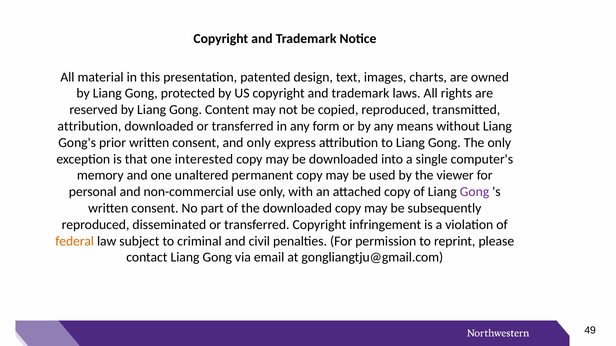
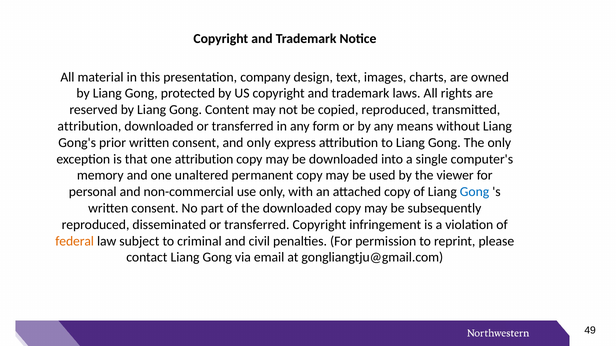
patented: patented -> company (265, 77)
one interested: interested -> attribution (204, 159)
Gong colour: purple -> blue (475, 192)
